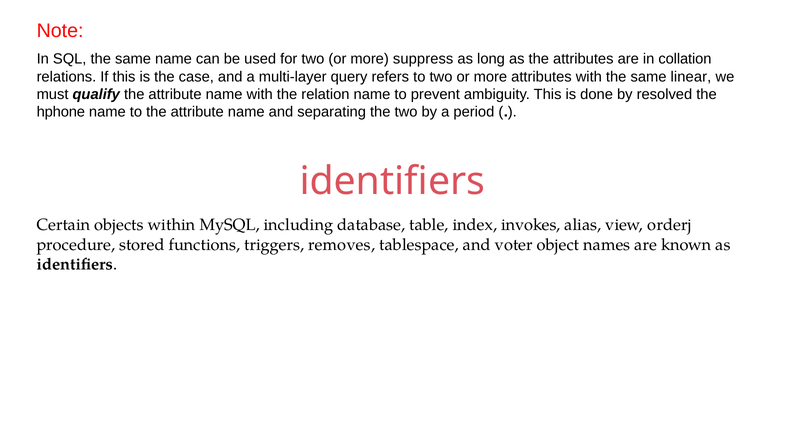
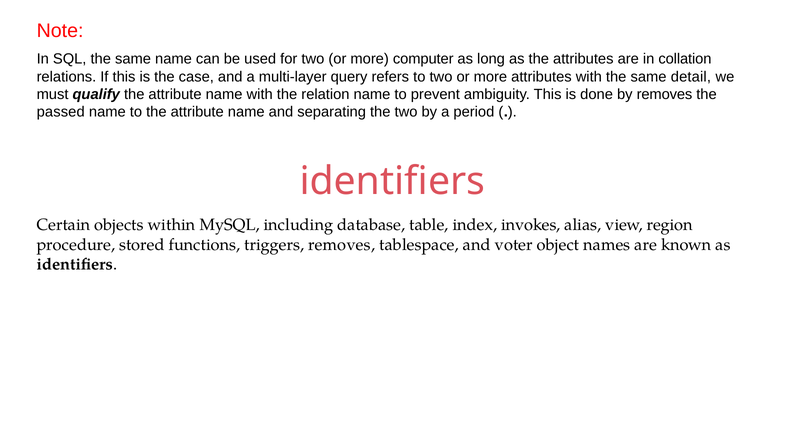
suppress: suppress -> computer (423, 59)
linear: linear -> detail (691, 77)
by resolved: resolved -> removes (665, 94)
hphone: hphone -> passed (61, 112)
orderj: orderj -> region (670, 225)
